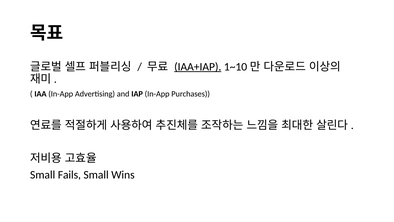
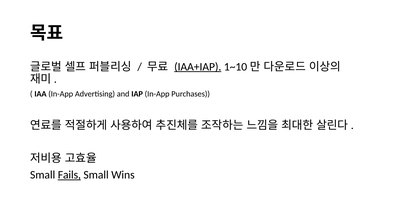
Fails underline: none -> present (69, 175)
